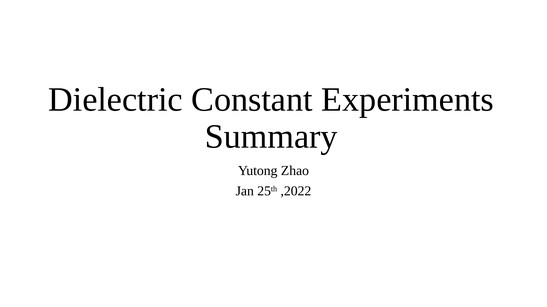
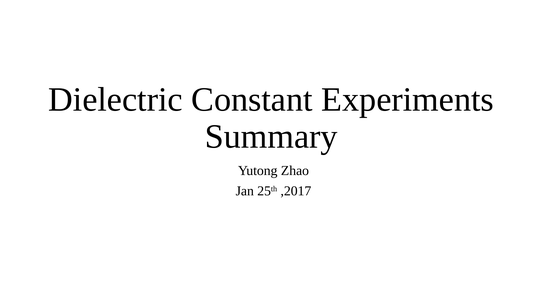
,2022: ,2022 -> ,2017 (296, 191)
